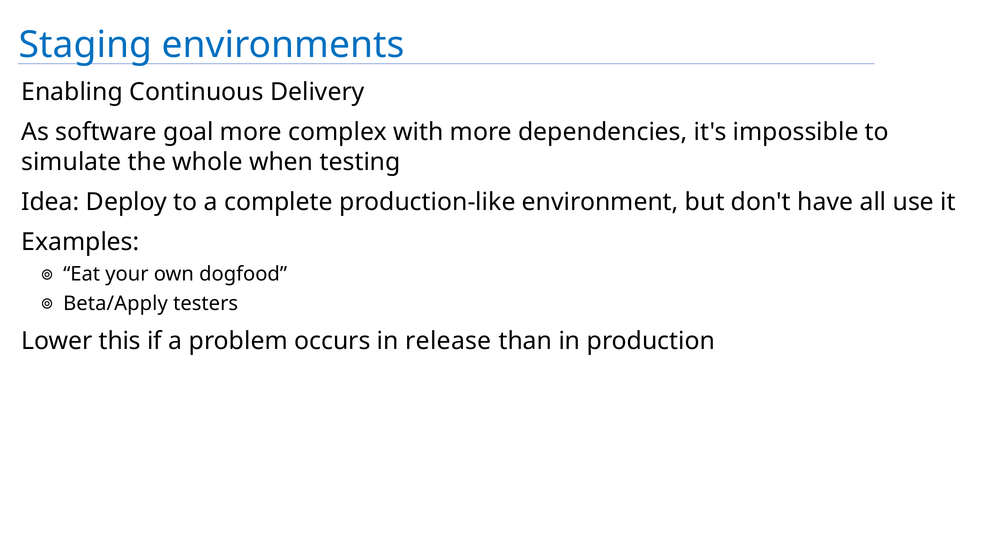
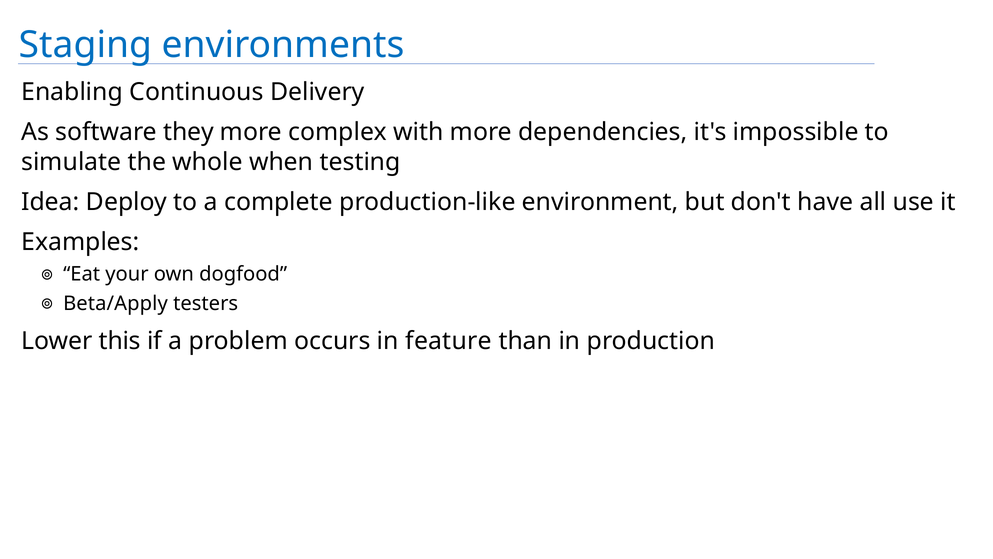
goal: goal -> they (189, 132)
release: release -> feature (448, 341)
